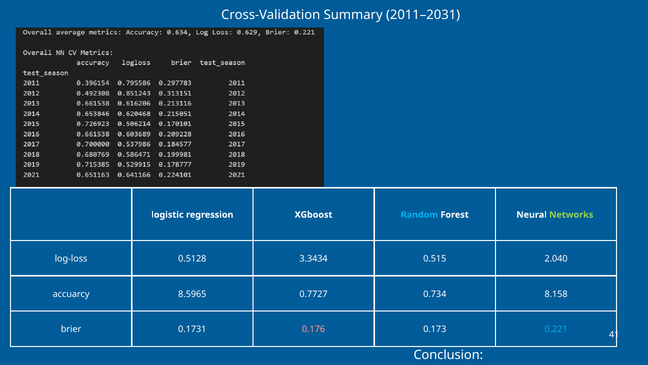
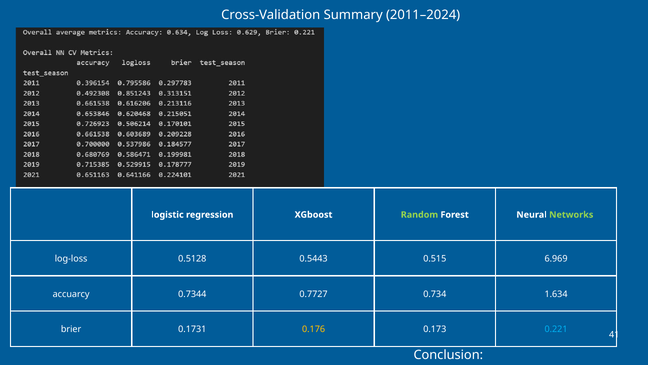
2011–2031: 2011–2031 -> 2011–2024 (423, 15)
Random colour: light blue -> light green (419, 214)
3.3434: 3.3434 -> 0.5443 (314, 258)
2.040: 2.040 -> 6.969 (556, 258)
8.5965: 8.5965 -> 0.7344 (192, 294)
8.158: 8.158 -> 1.634 (556, 294)
0.176 colour: pink -> yellow (314, 329)
